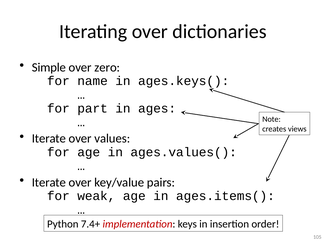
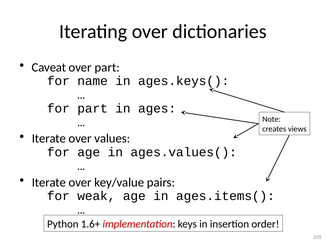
Simple: Simple -> Caveat (49, 67)
over zero: zero -> part (107, 67)
7.4+: 7.4+ -> 1.6+ (91, 224)
